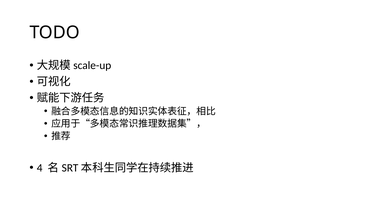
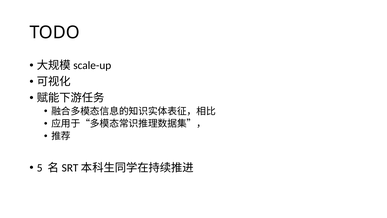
4: 4 -> 5 (40, 168)
